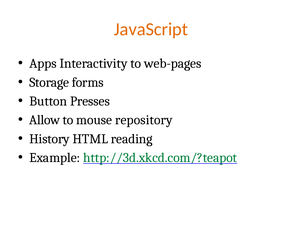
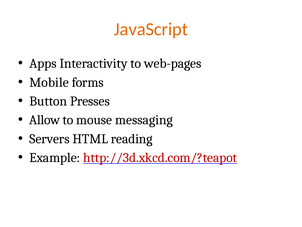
Storage: Storage -> Mobile (49, 82)
repository: repository -> messaging (144, 120)
History: History -> Servers (50, 139)
http://3d.xkcd.com/?teapot colour: green -> red (160, 157)
